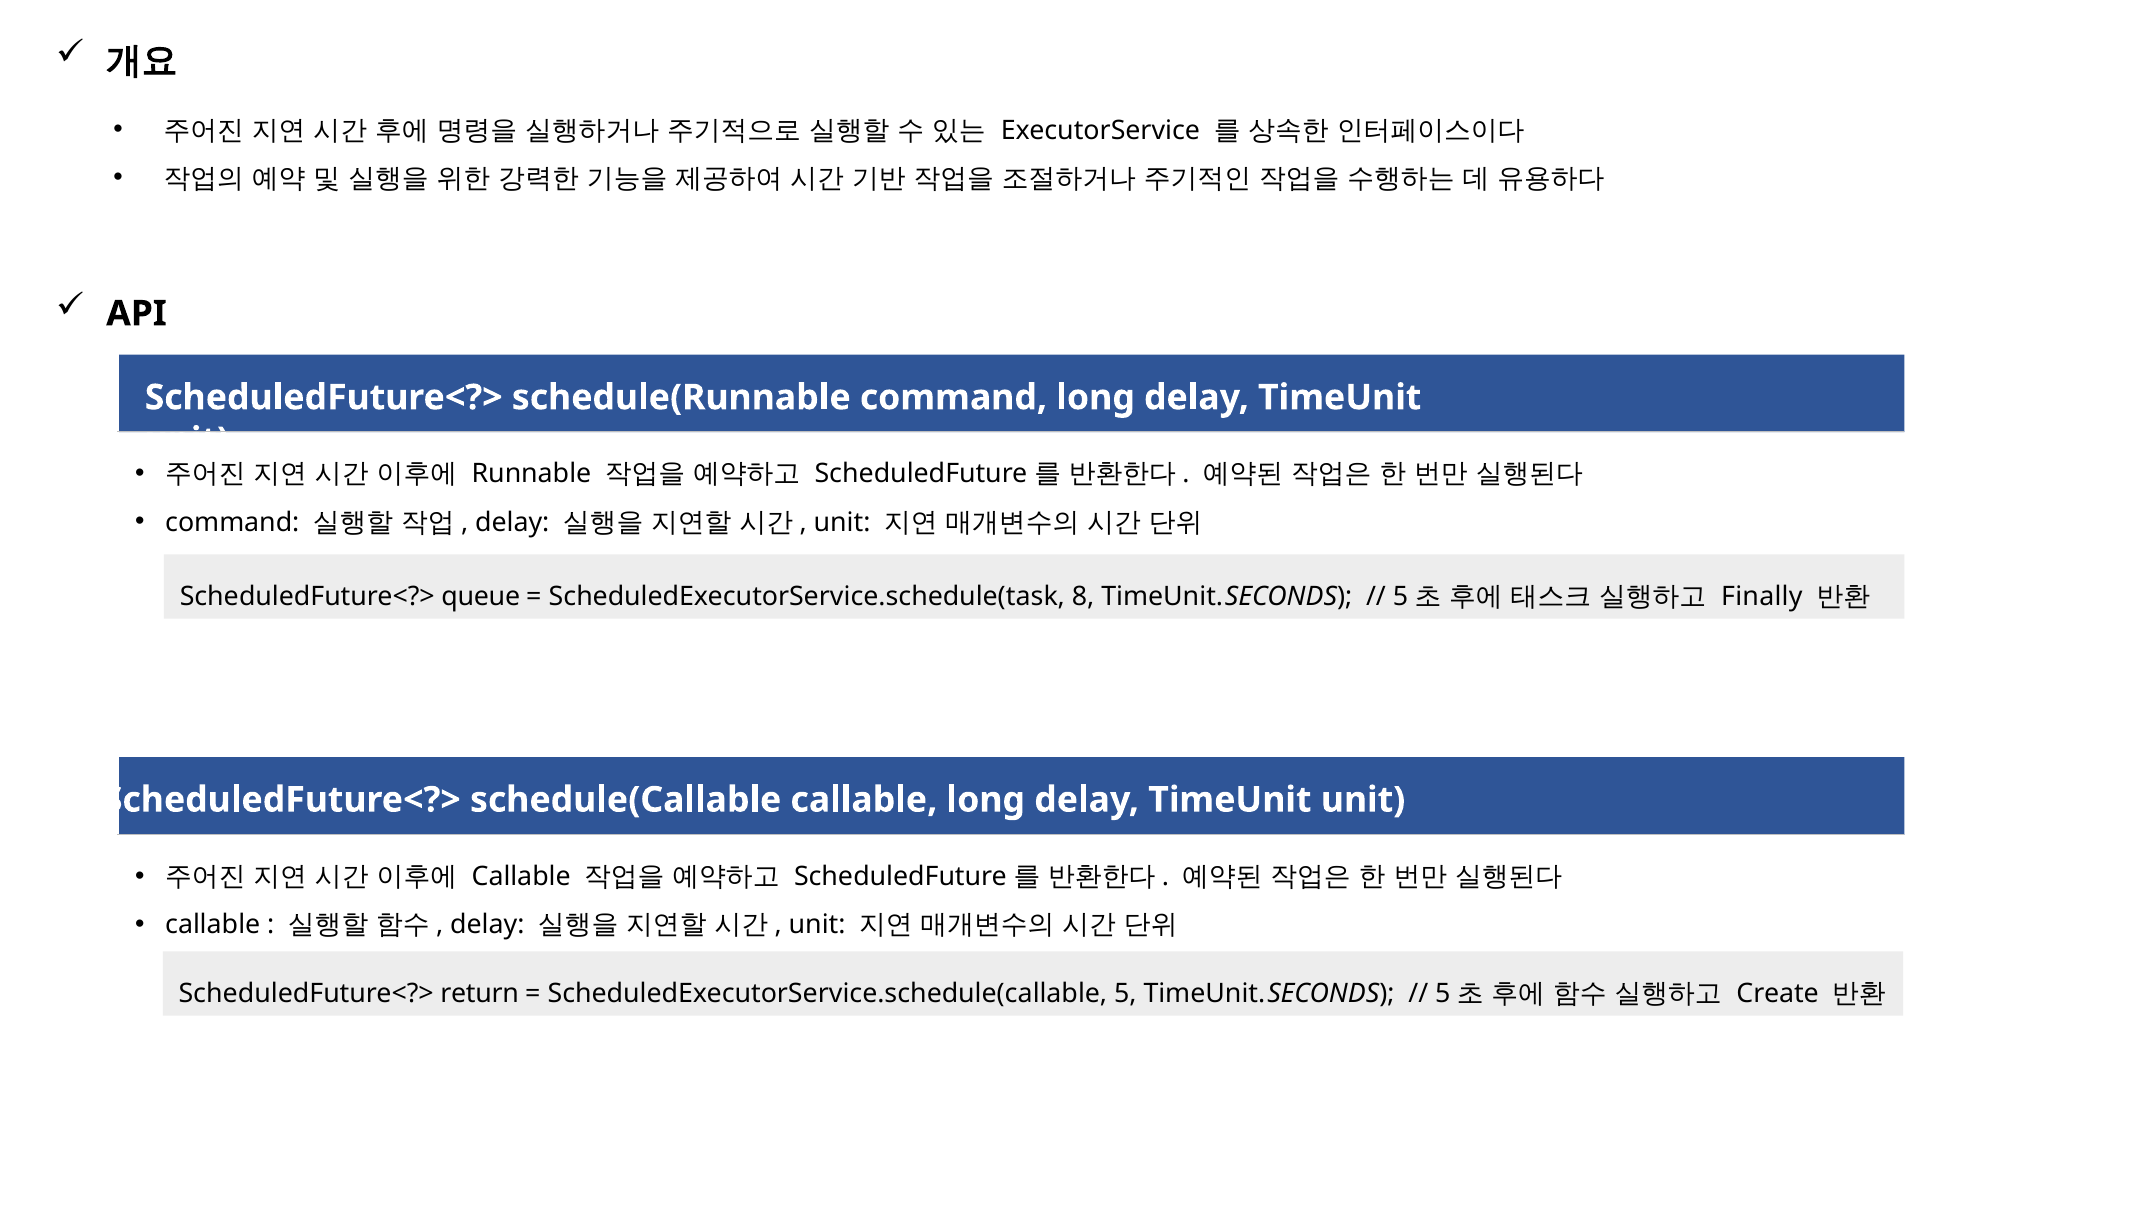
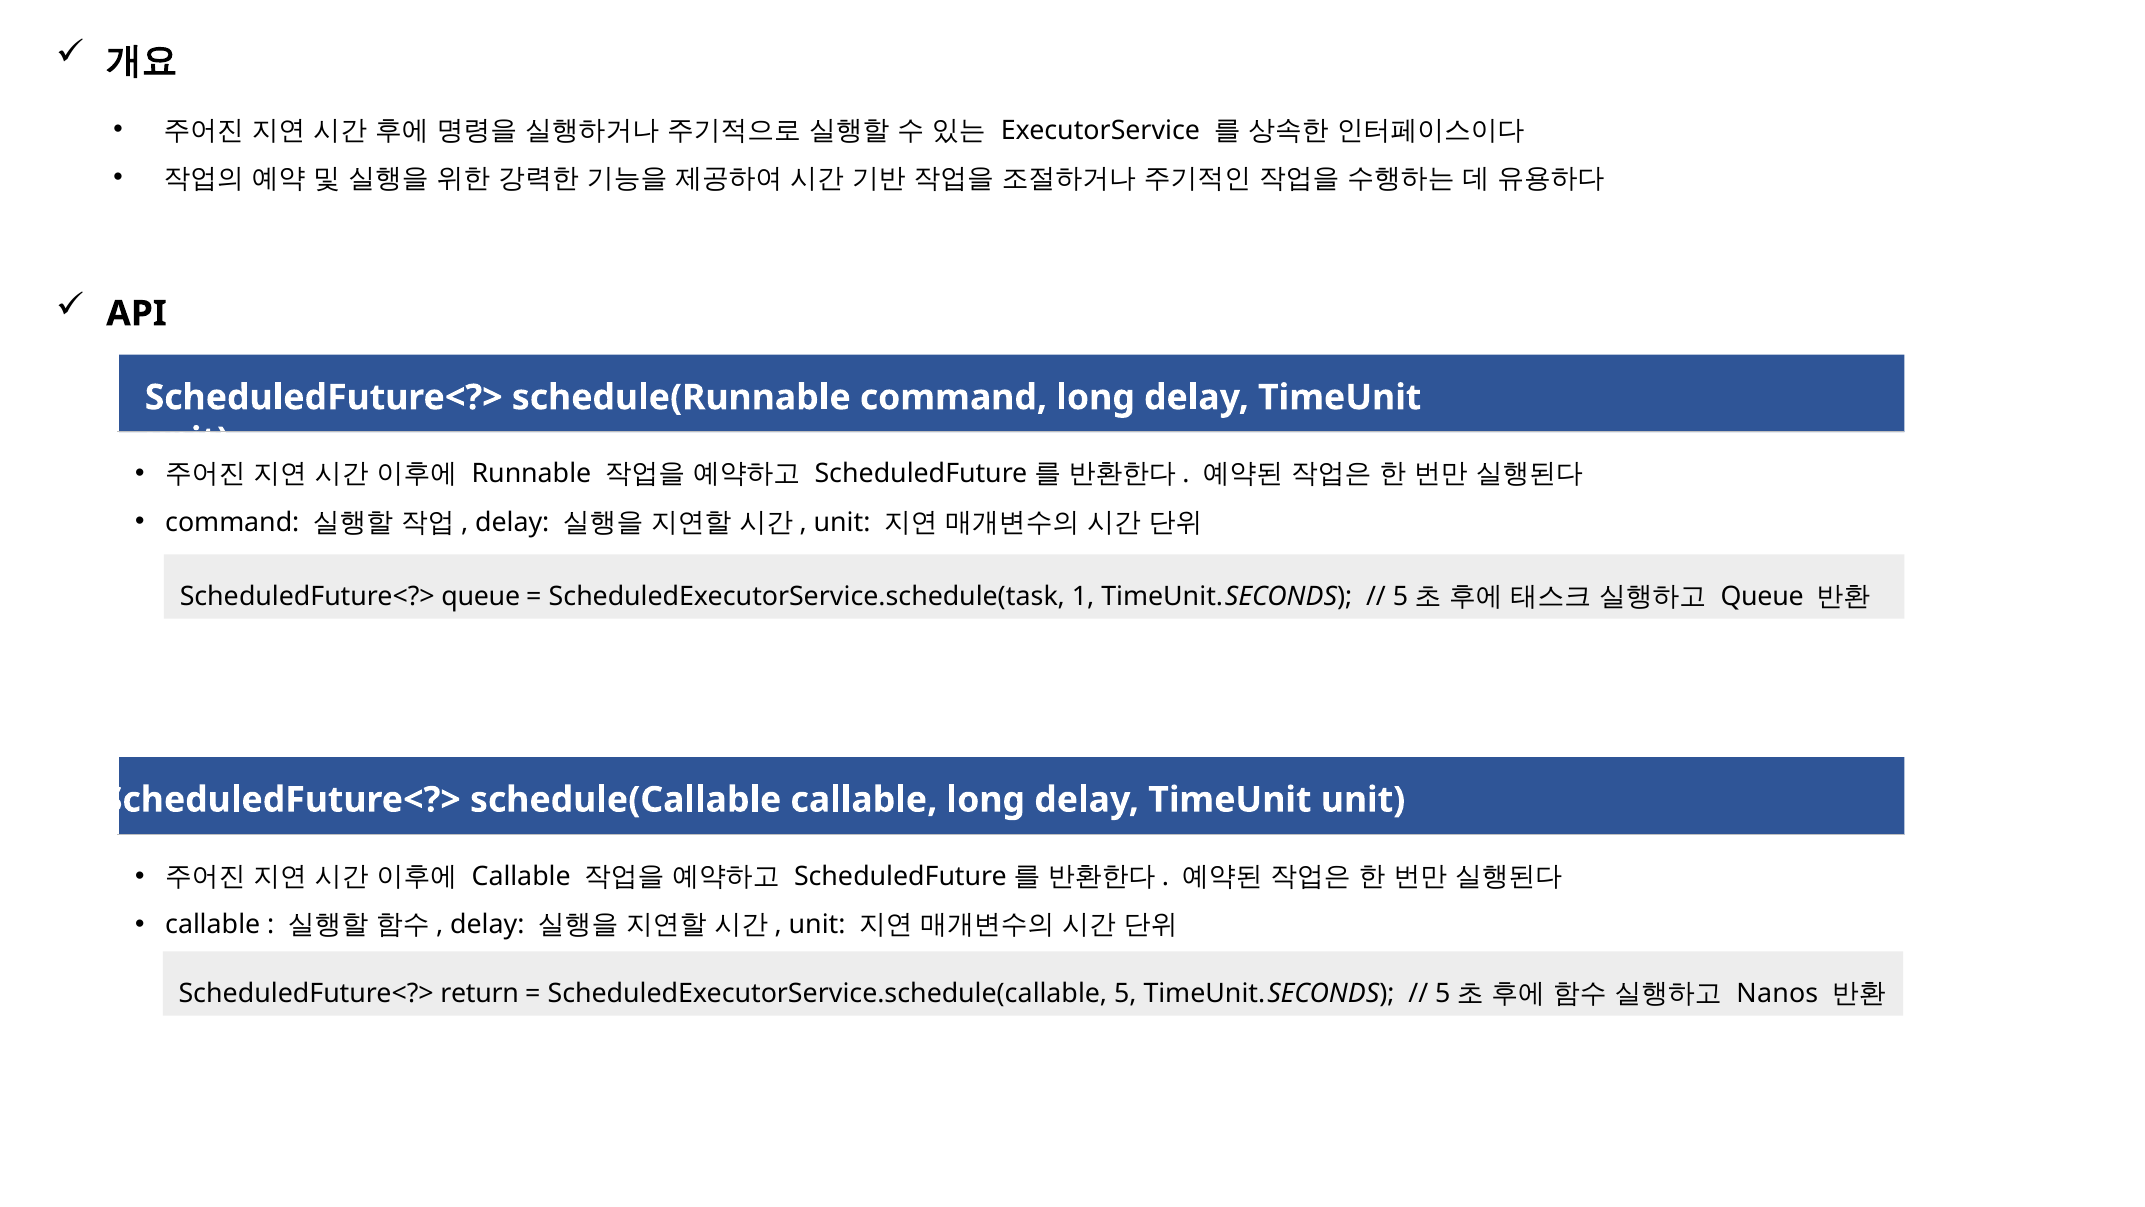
8: 8 -> 1 (1083, 596)
Finally: Finally -> Queue (1762, 596)
Create: Create -> Nanos (1777, 993)
